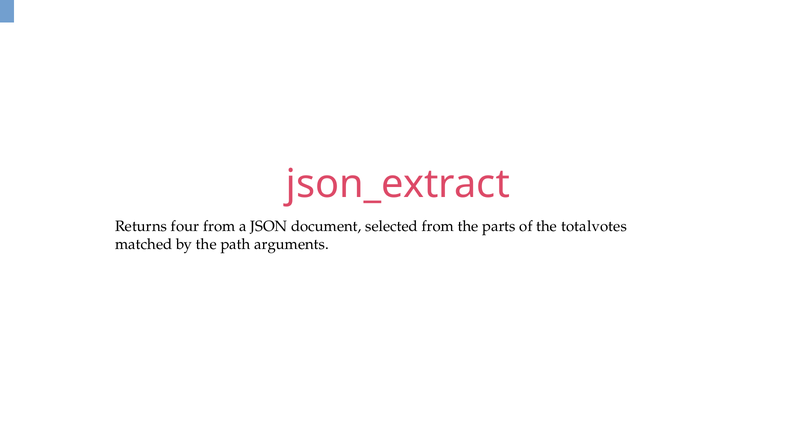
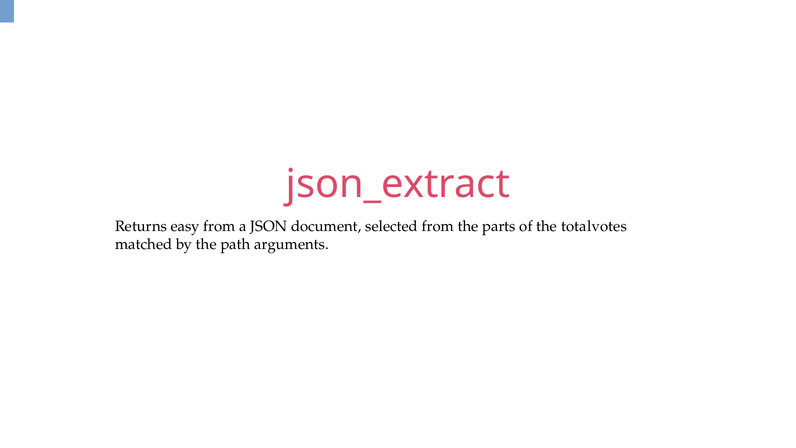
four: four -> easy (185, 226)
